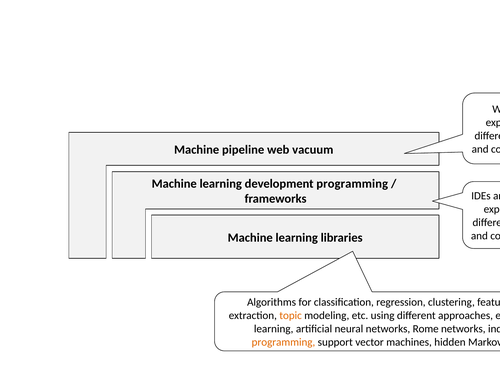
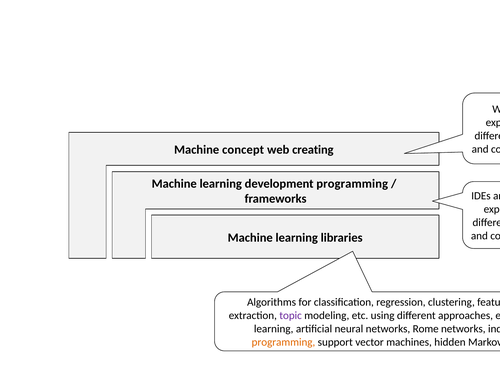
pipeline: pipeline -> concept (243, 150)
vacuum: vacuum -> creating (313, 150)
topic colour: orange -> purple (291, 315)
